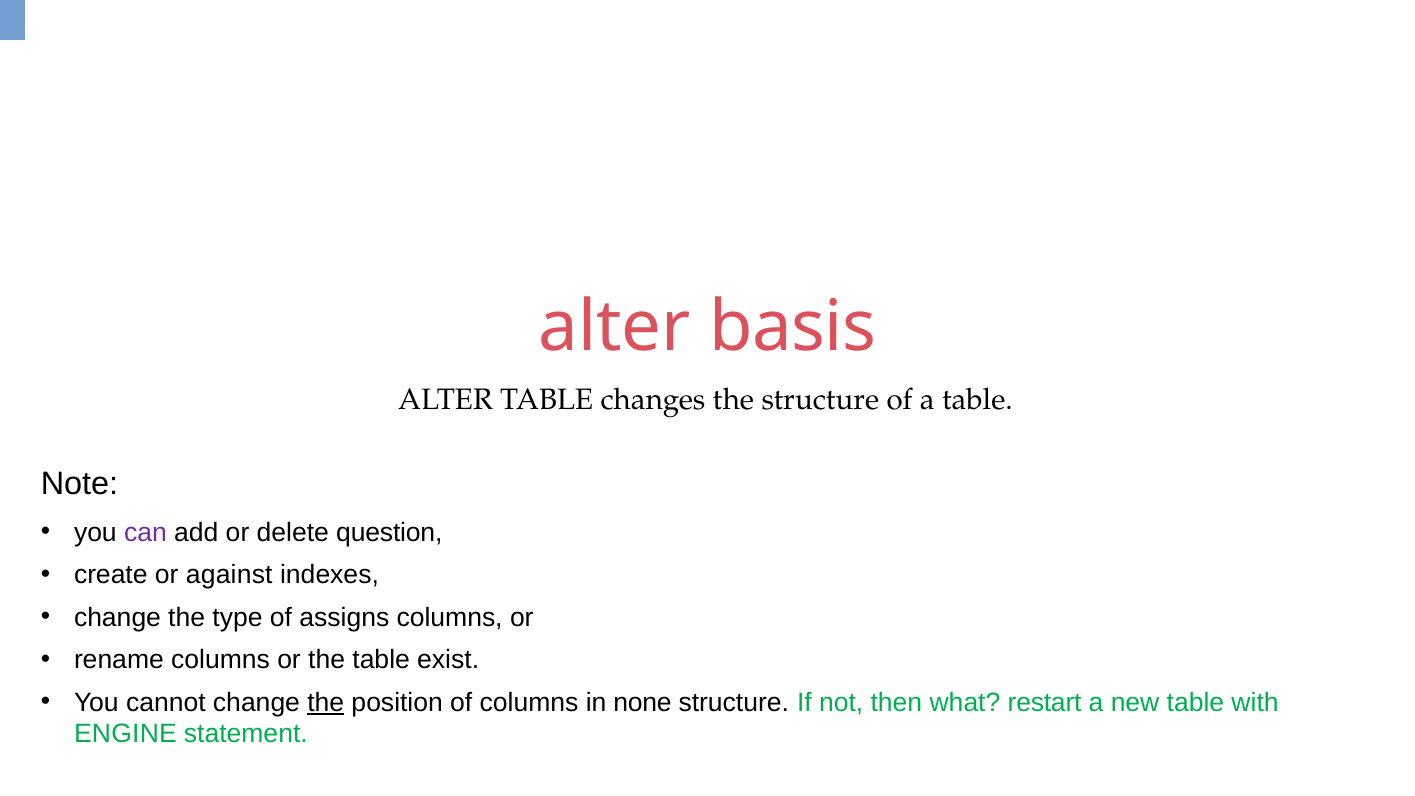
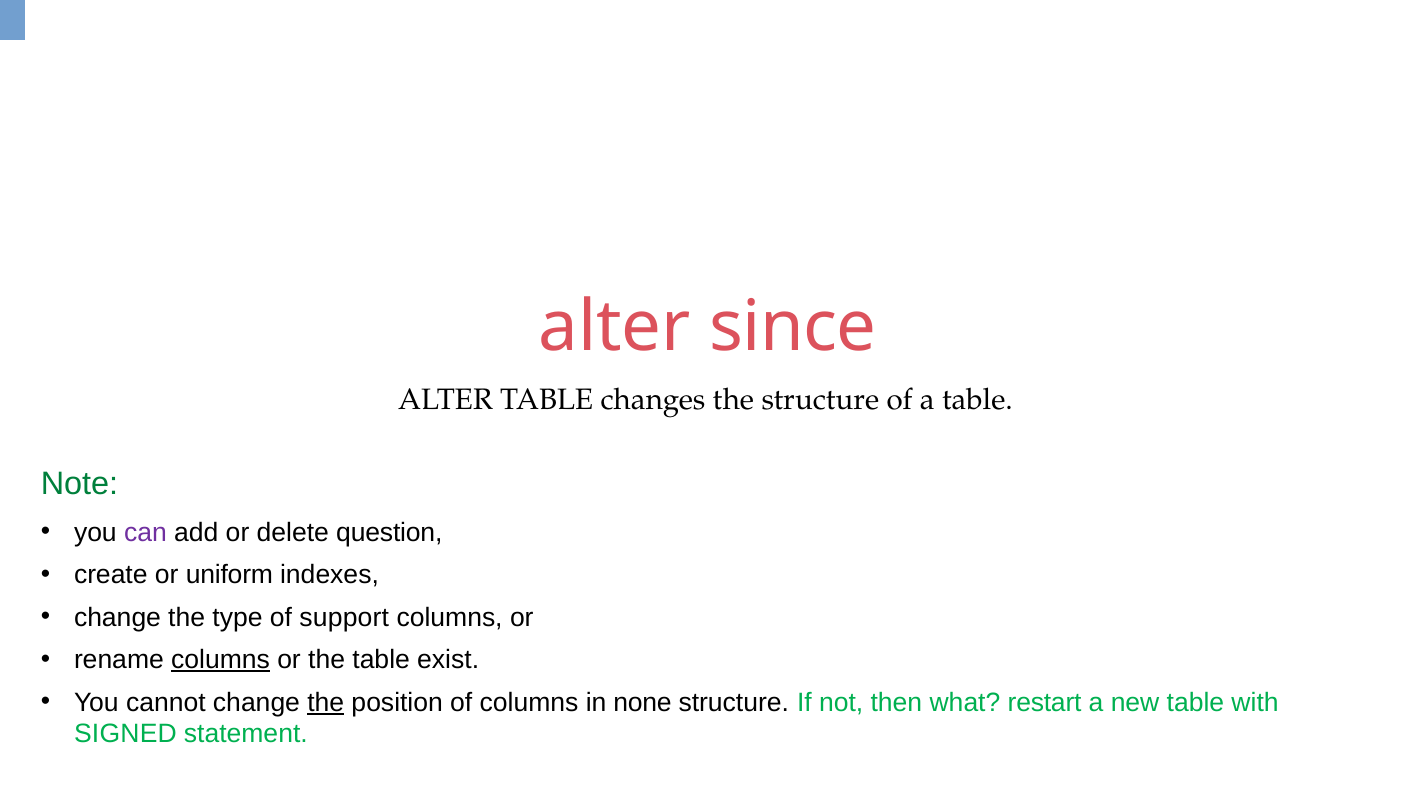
basis: basis -> since (793, 327)
Note colour: black -> green (79, 483)
against: against -> uniform (229, 575)
assigns: assigns -> support (344, 617)
columns underline: none -> present (221, 660)
ENGINE: ENGINE -> SIGNED (125, 734)
